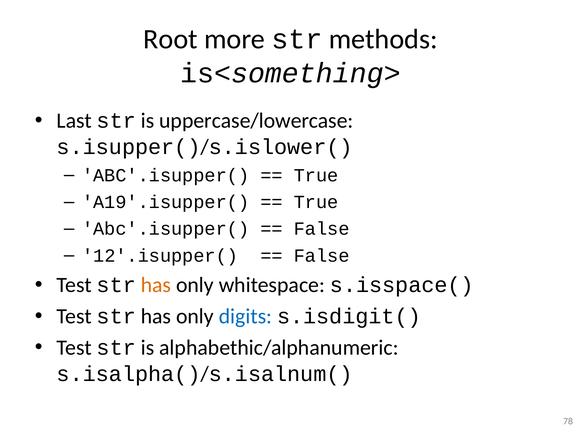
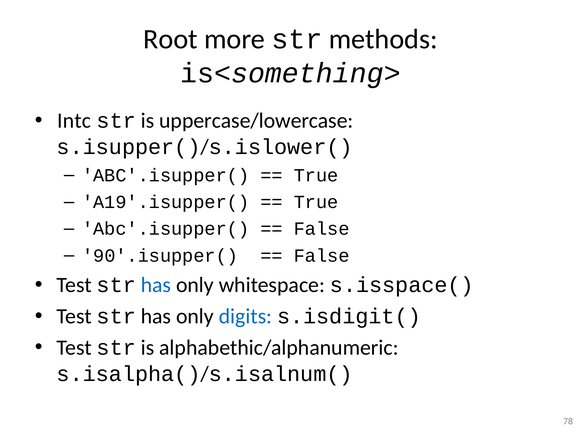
Last: Last -> Intc (74, 121)
12'.isupper(: 12'.isupper( -> 90'.isupper( (160, 256)
has colour: orange -> blue (156, 286)
